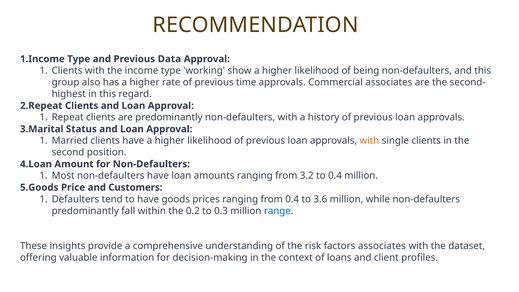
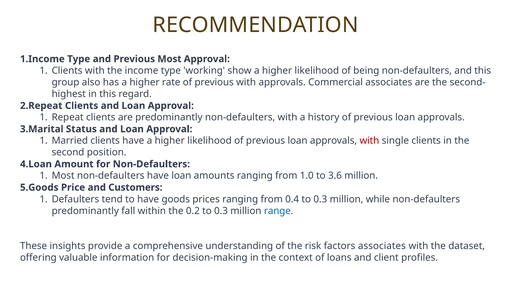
Previous Data: Data -> Most (169, 59)
previous time: time -> with (246, 82)
with colour: orange -> red (369, 141)
3.2: 3.2 -> 1.0 (307, 176)
to 0.4: 0.4 -> 3.6 (335, 176)
0.4 to 3.6: 3.6 -> 0.3 (320, 199)
